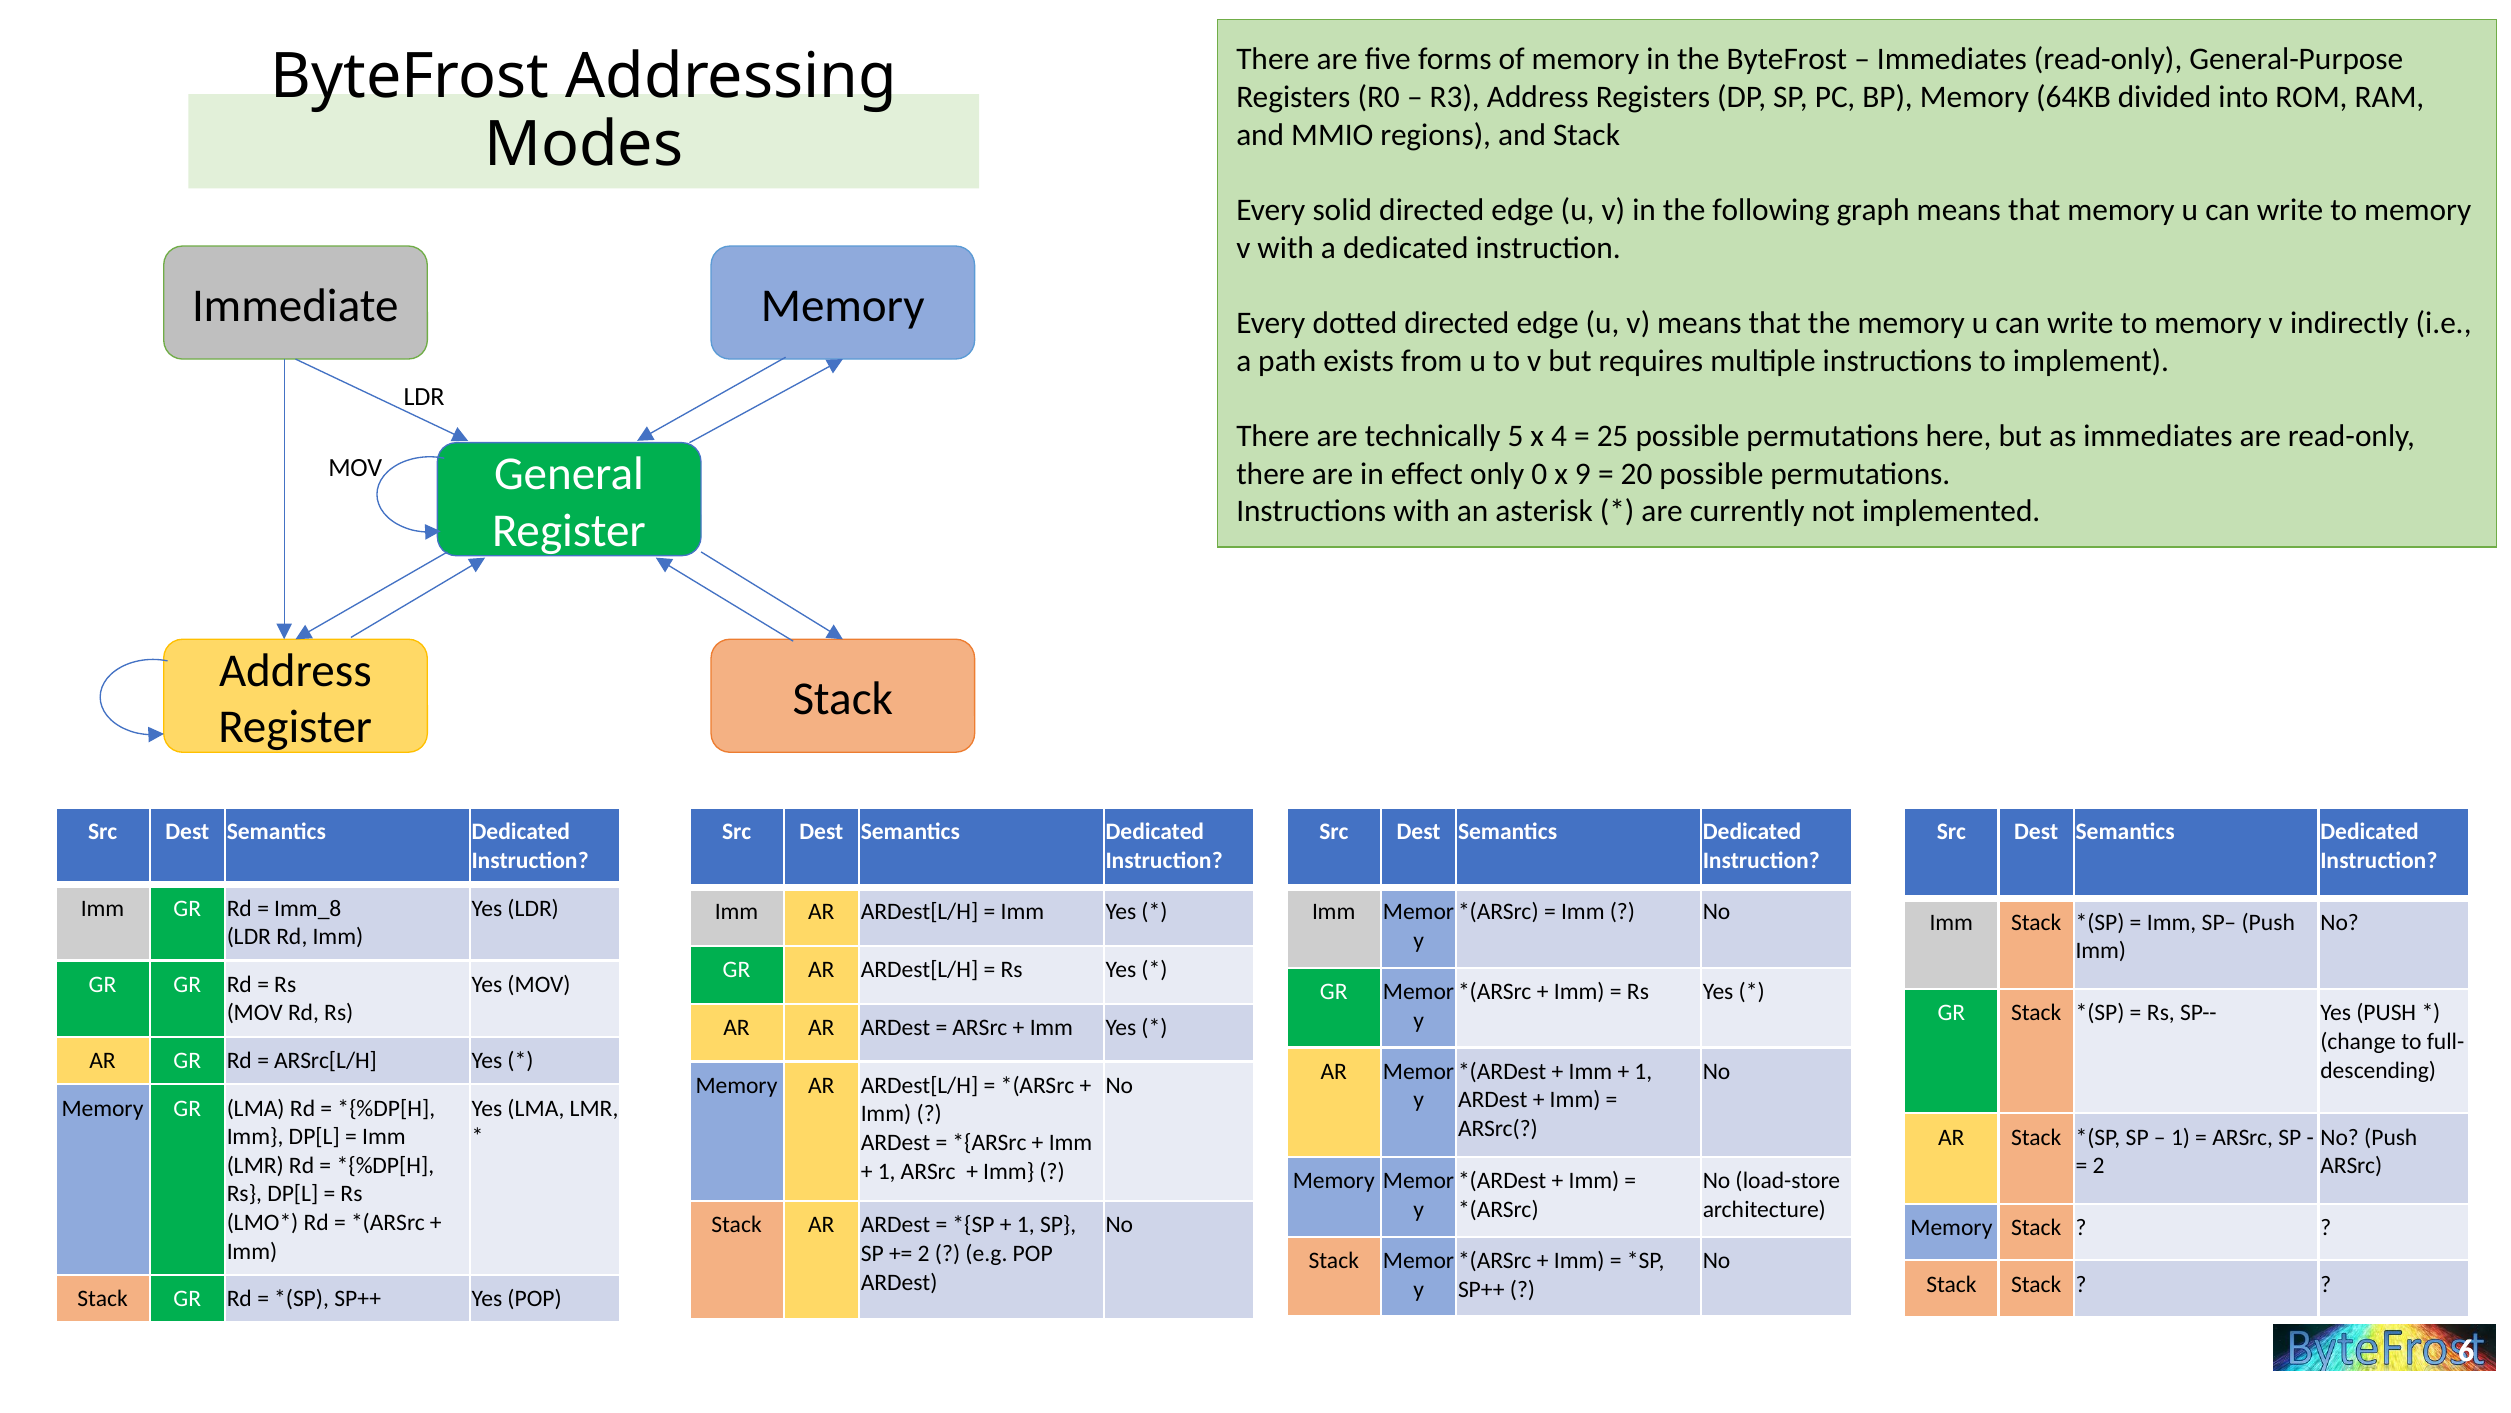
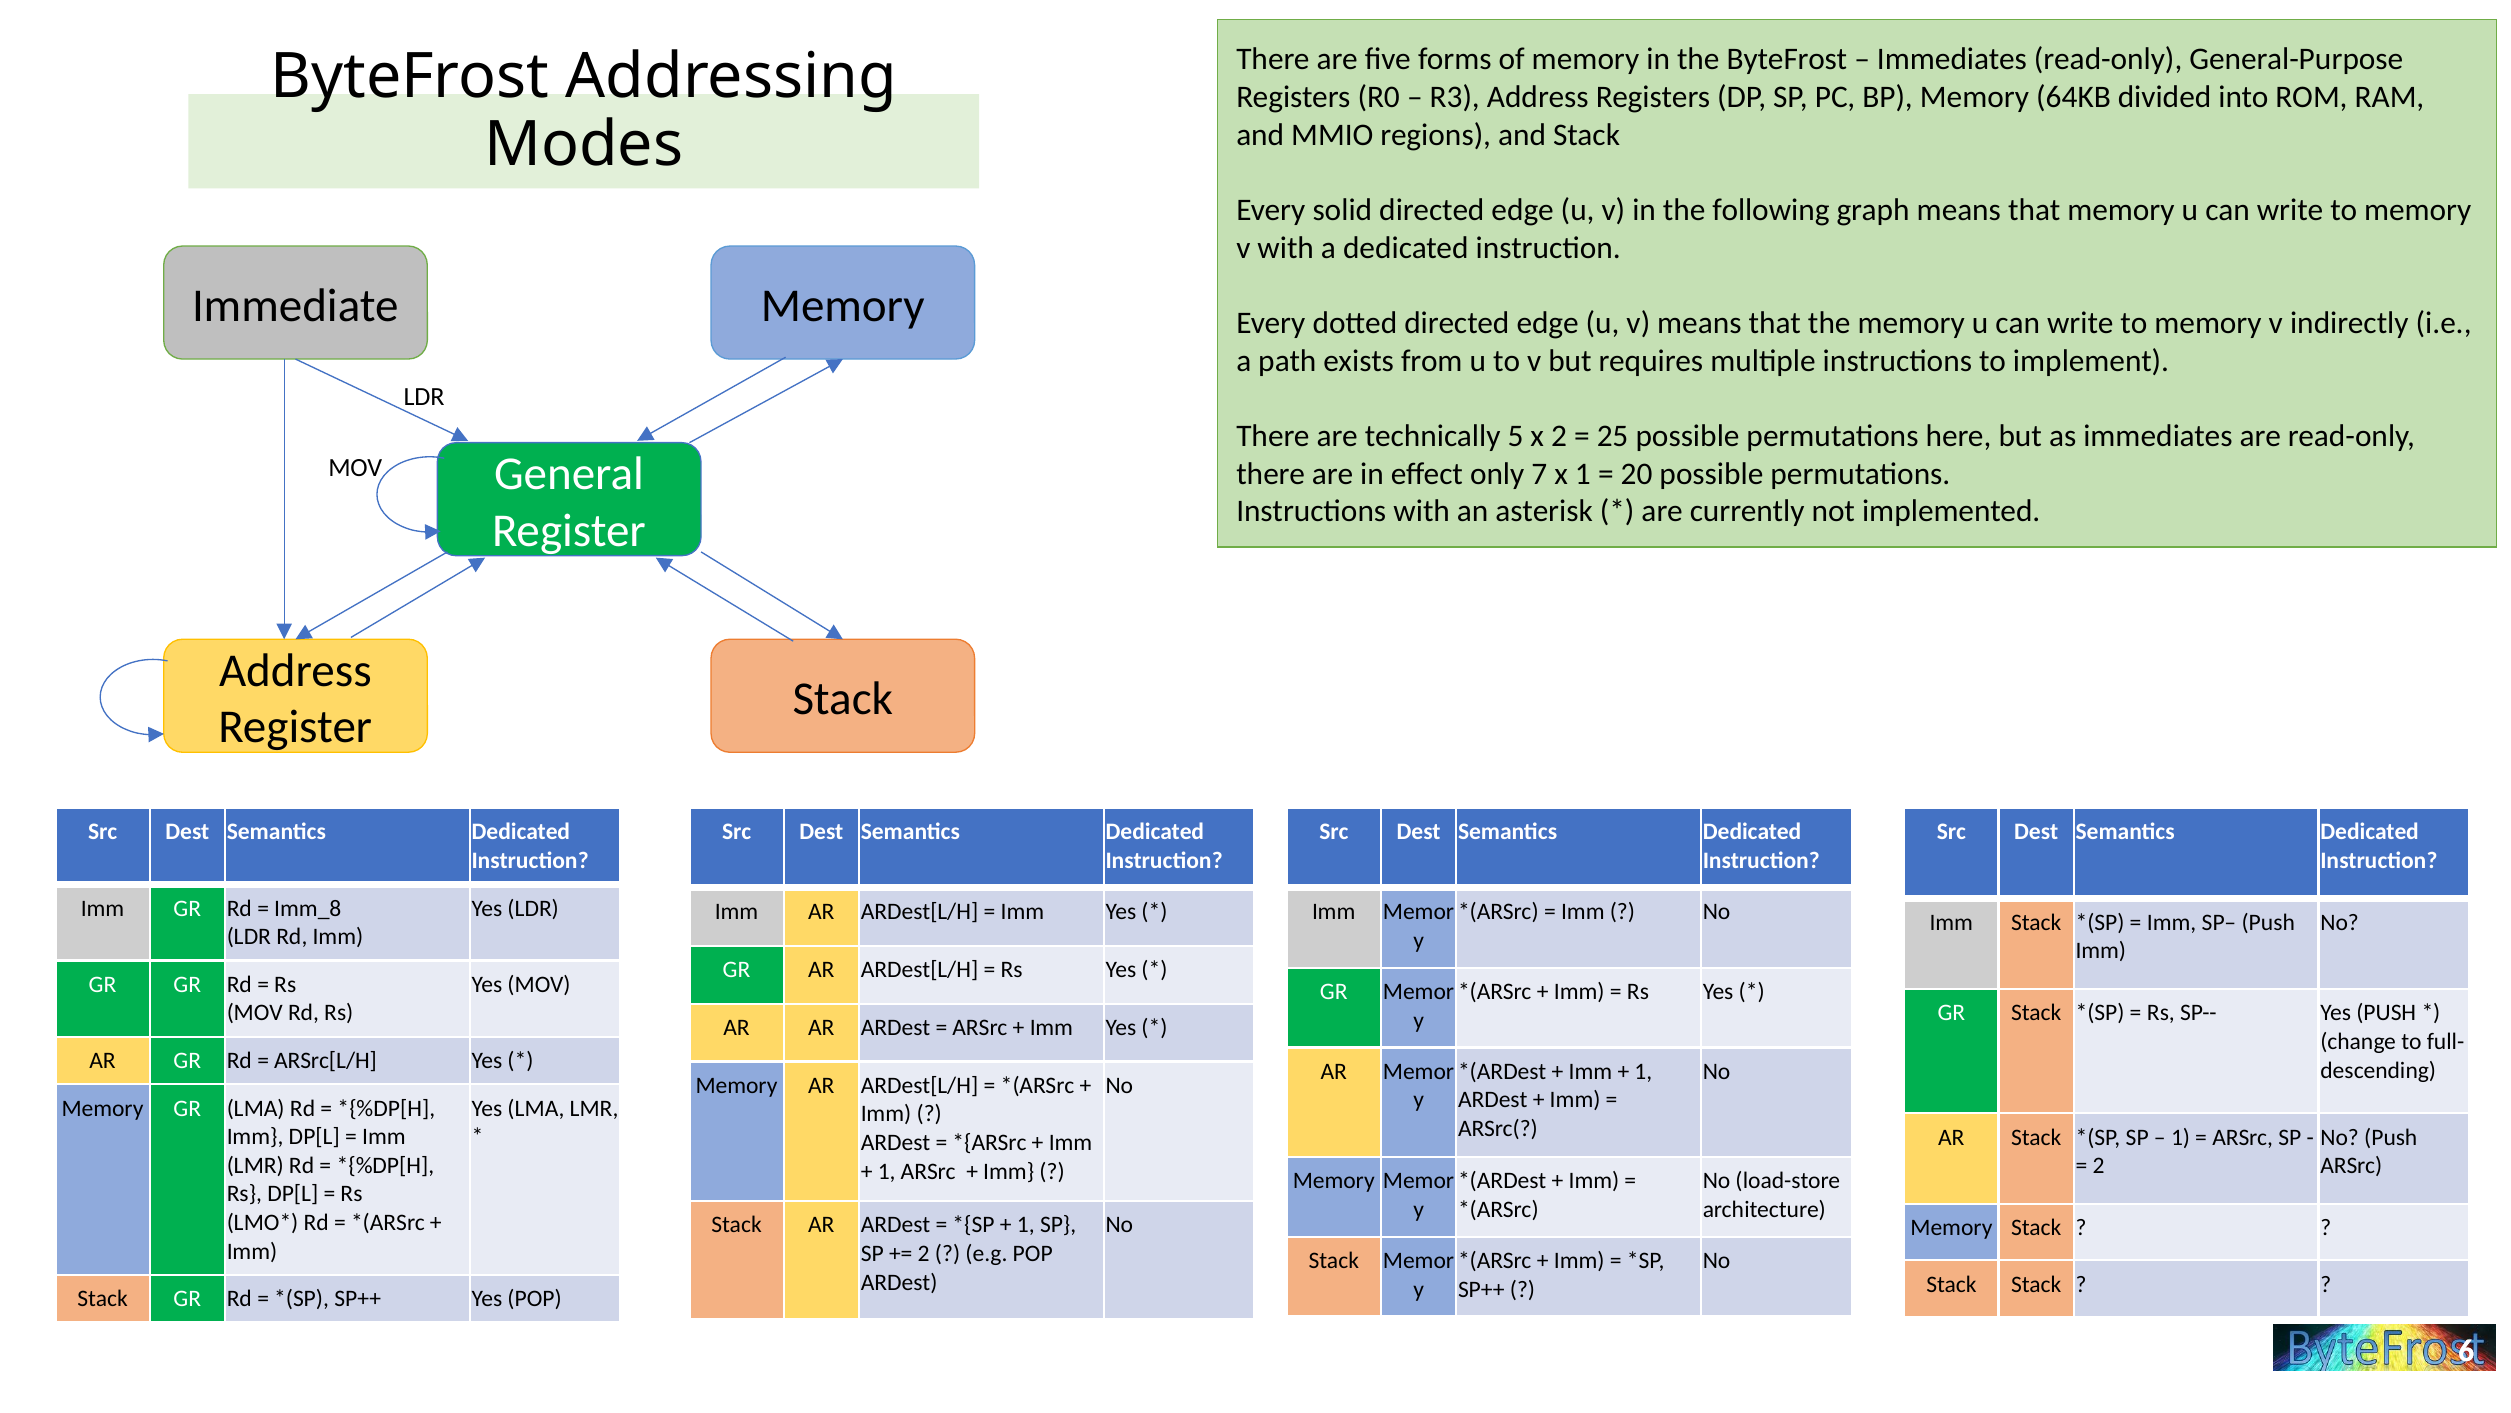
x 4: 4 -> 2 (1559, 436)
0: 0 -> 7 (1539, 474)
x 9: 9 -> 1 (1583, 474)
